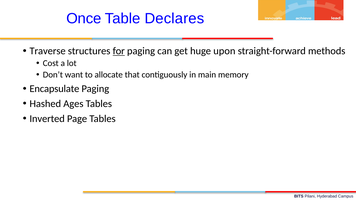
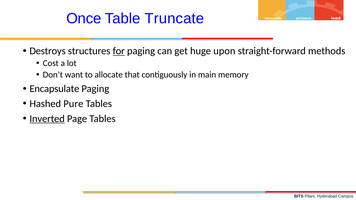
Declares: Declares -> Truncate (174, 19)
Traverse: Traverse -> Destroys (48, 51)
Ages: Ages -> Pure (73, 104)
Inverted underline: none -> present (47, 119)
